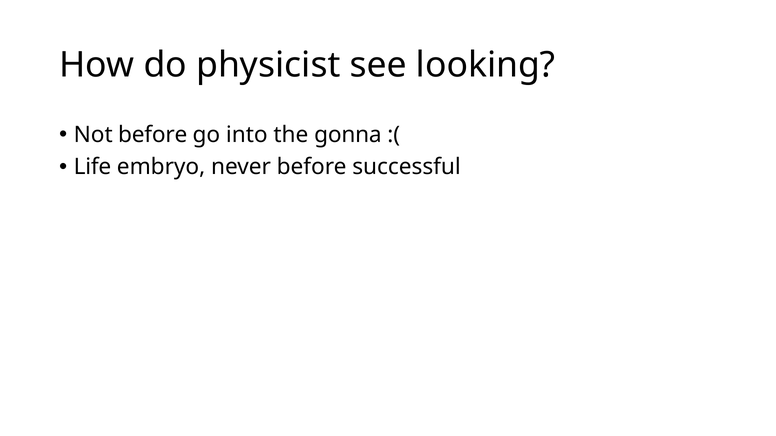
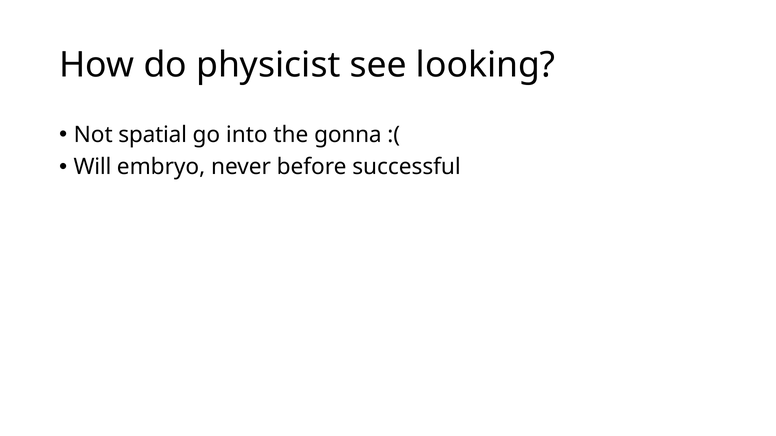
Not before: before -> spatial (153, 135)
Life: Life -> Will (92, 167)
